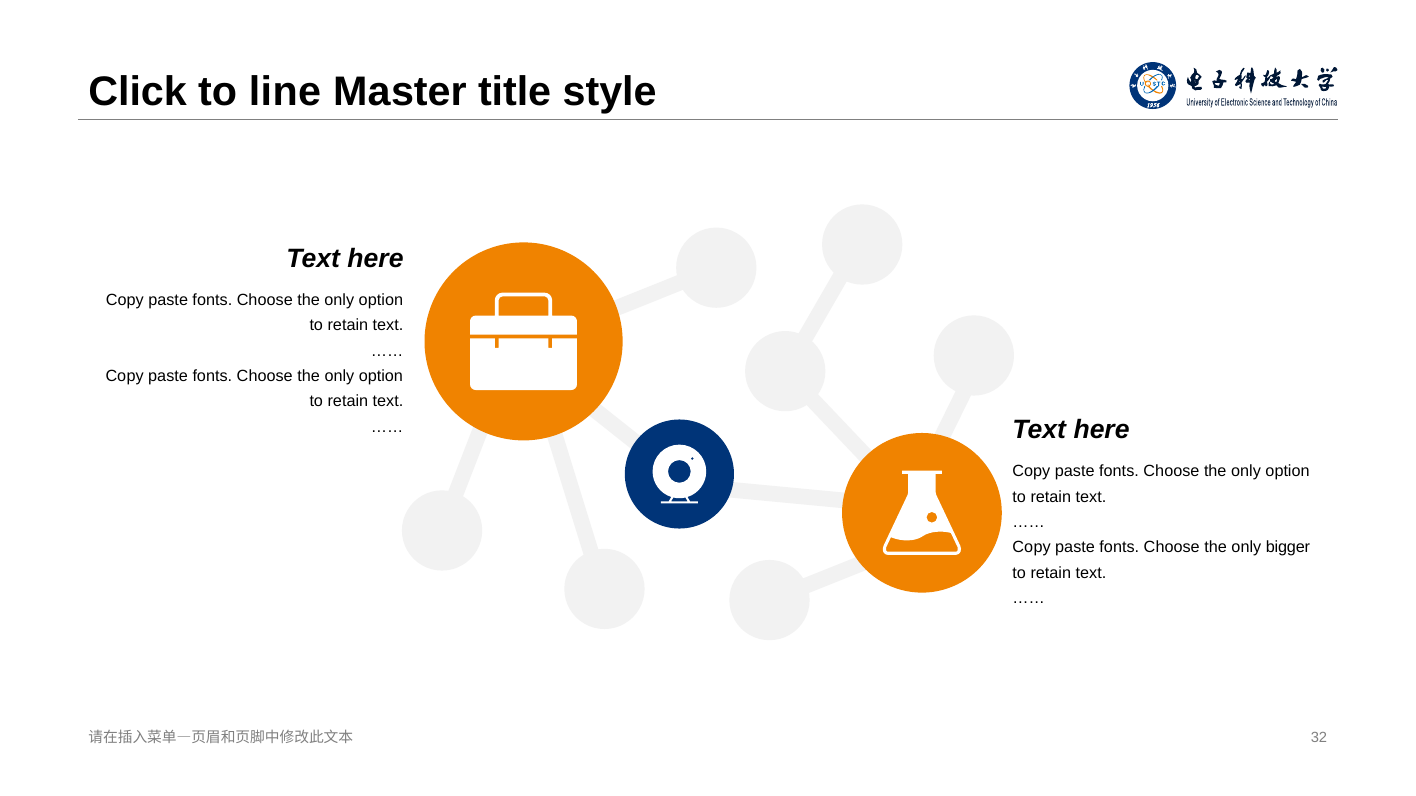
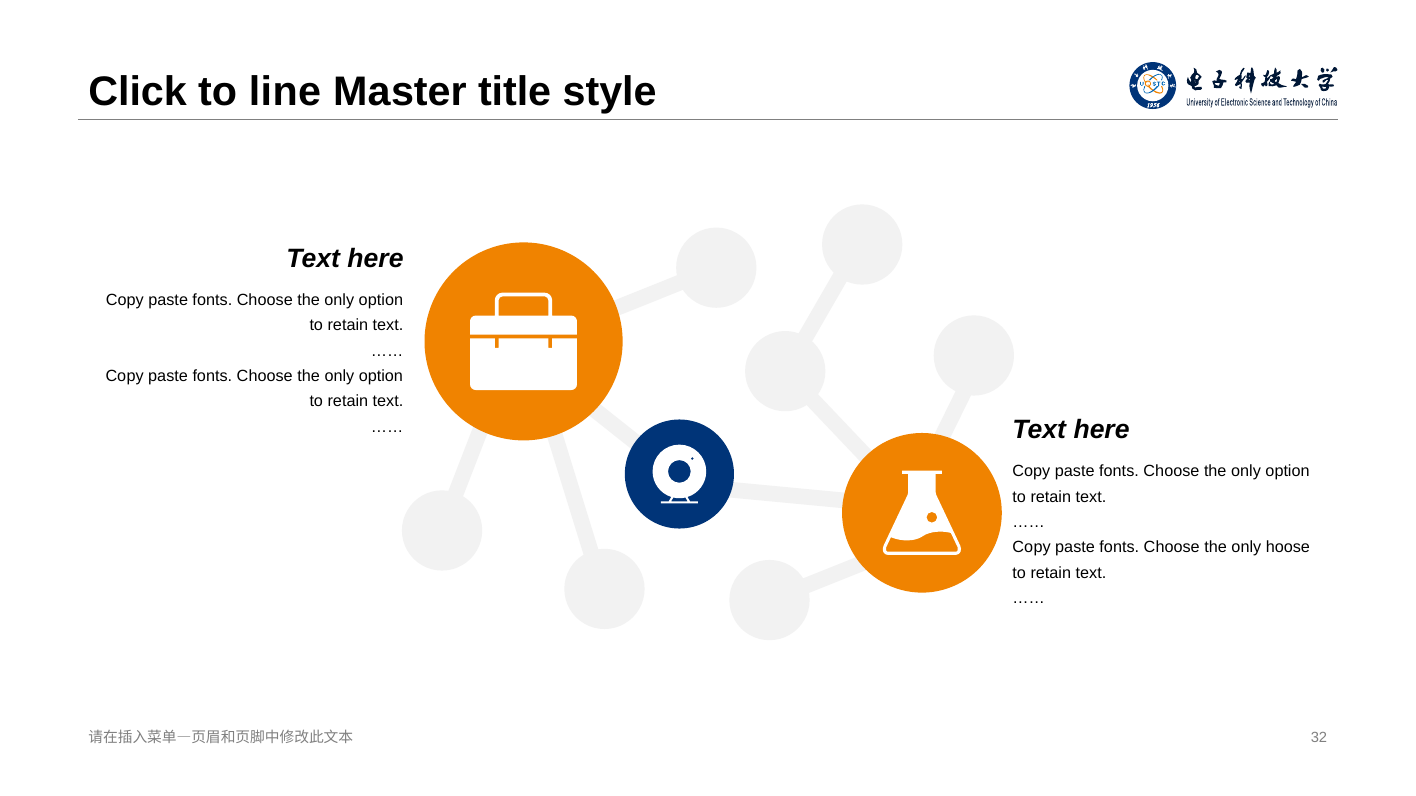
bigger: bigger -> hoose (1288, 548)
